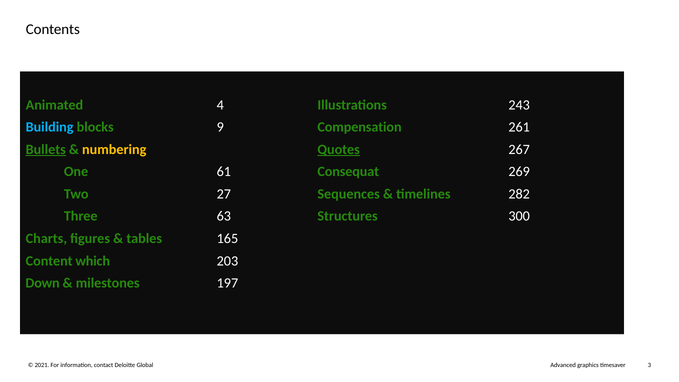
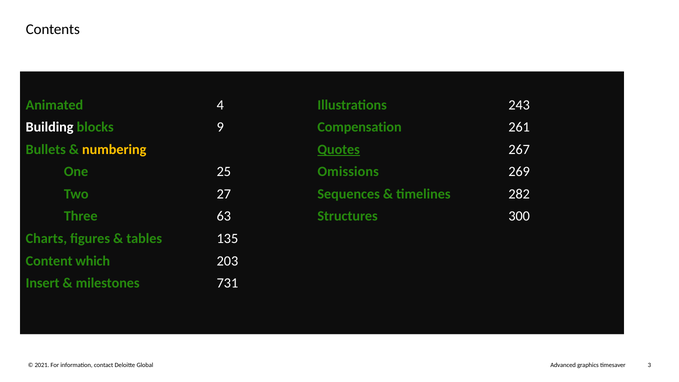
Building colour: light blue -> white (50, 127)
Bullets underline: present -> none (46, 149)
61: 61 -> 25 (224, 172)
Consequat: Consequat -> Omissions (348, 172)
165: 165 -> 135 (227, 239)
Down: Down -> Insert (43, 283)
197: 197 -> 731 (227, 283)
